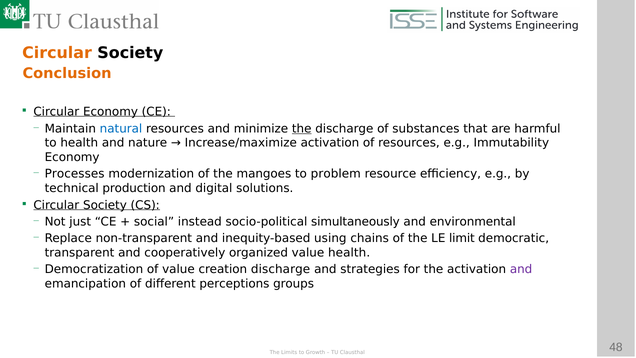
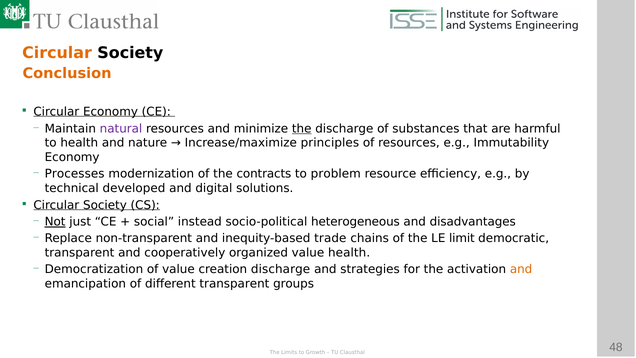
natural colour: blue -> purple (121, 129)
Increase/maximize activation: activation -> principles (330, 143)
mangoes: mangoes -> contracts (264, 174)
production: production -> developed (134, 188)
Not underline: none -> present (55, 222)
simultaneously: simultaneously -> heterogeneous (355, 222)
environmental: environmental -> disadvantages (473, 222)
using: using -> trade (330, 238)
and colour: purple -> orange (521, 269)
different perceptions: perceptions -> transparent (234, 284)
